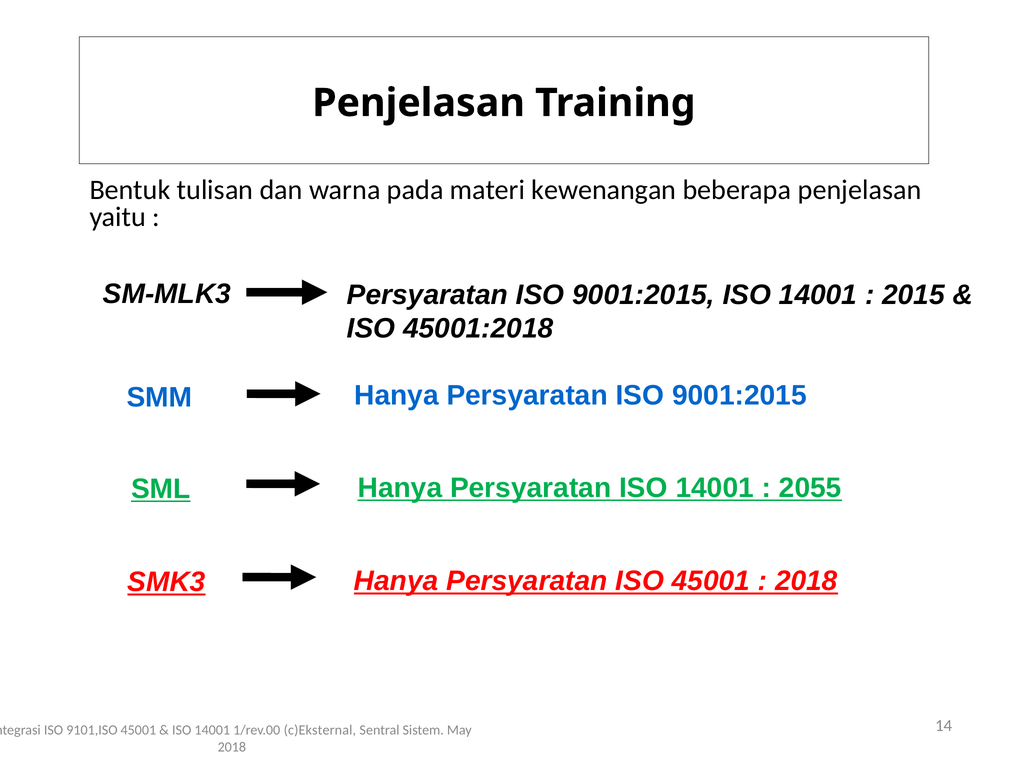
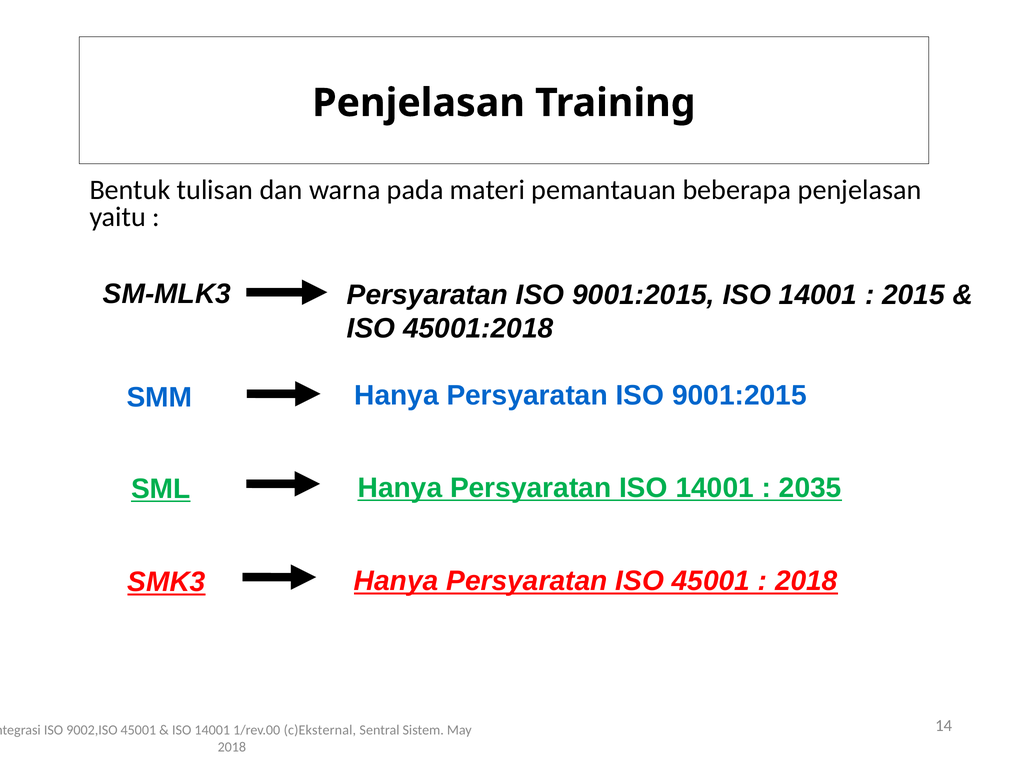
kewenangan: kewenangan -> pemantauan (604, 190)
2055: 2055 -> 2035 (810, 488)
9101,ISO: 9101,ISO -> 9002,ISO (92, 730)
